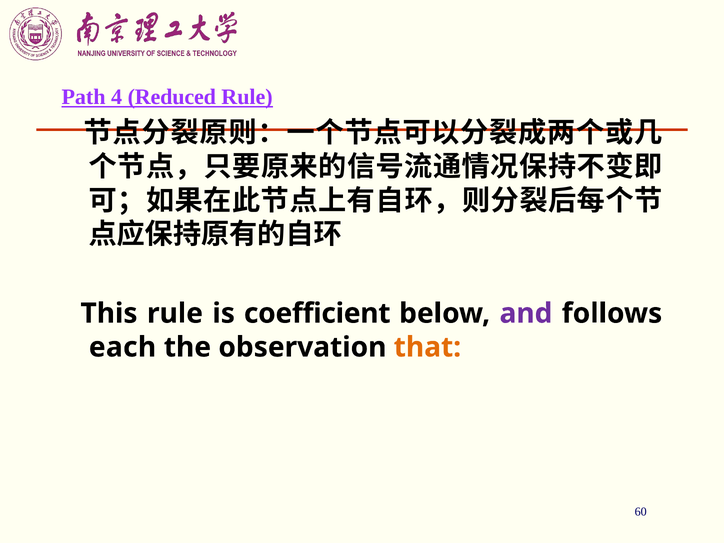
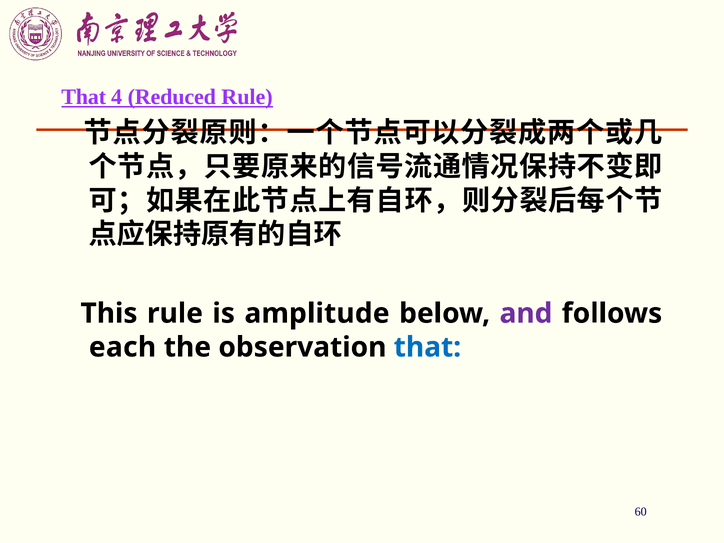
Path: Path -> That (84, 97)
coefficient: coefficient -> amplitude (317, 313)
that colour: orange -> blue (427, 347)
